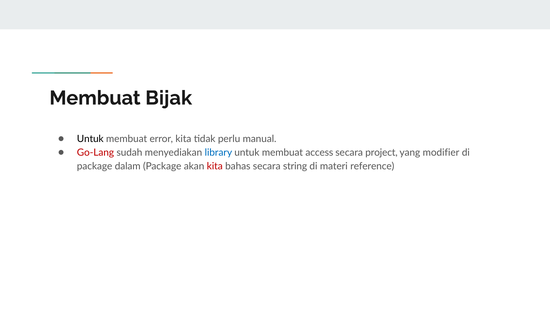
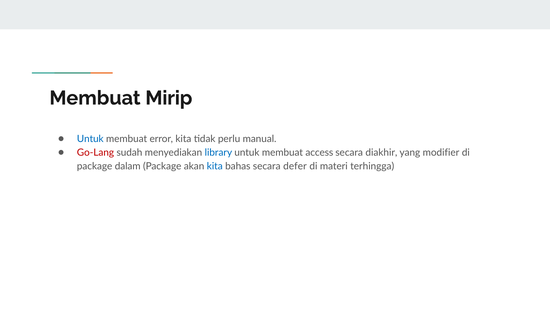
Bijak: Bijak -> Mirip (169, 98)
Untuk colour: black -> blue (90, 139)
project: project -> diakhir (381, 153)
kita colour: red -> blue (215, 166)
string: string -> defer (295, 166)
reference: reference -> terhingga (372, 166)
